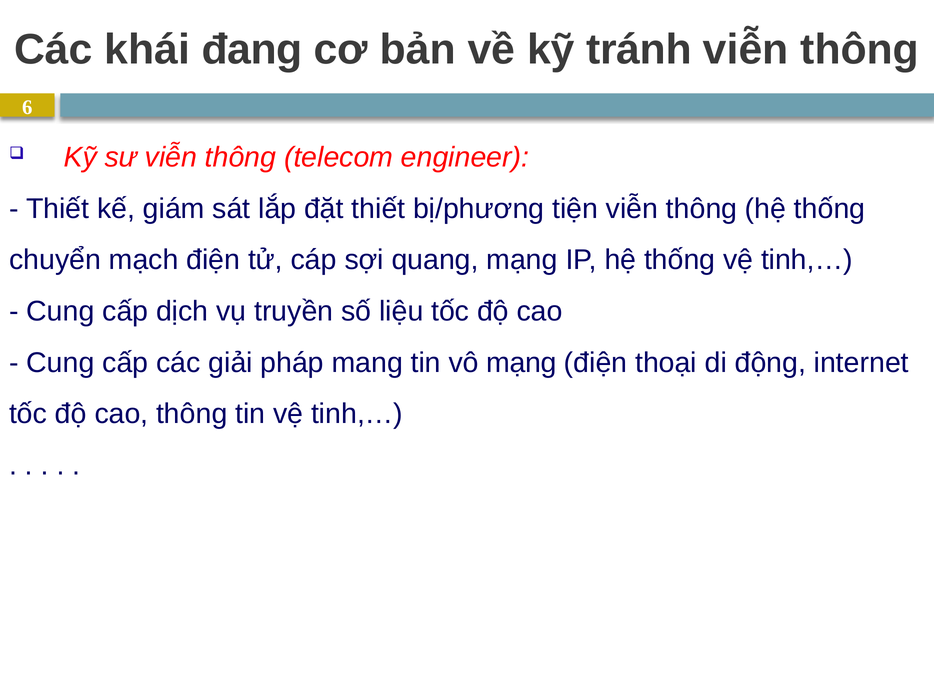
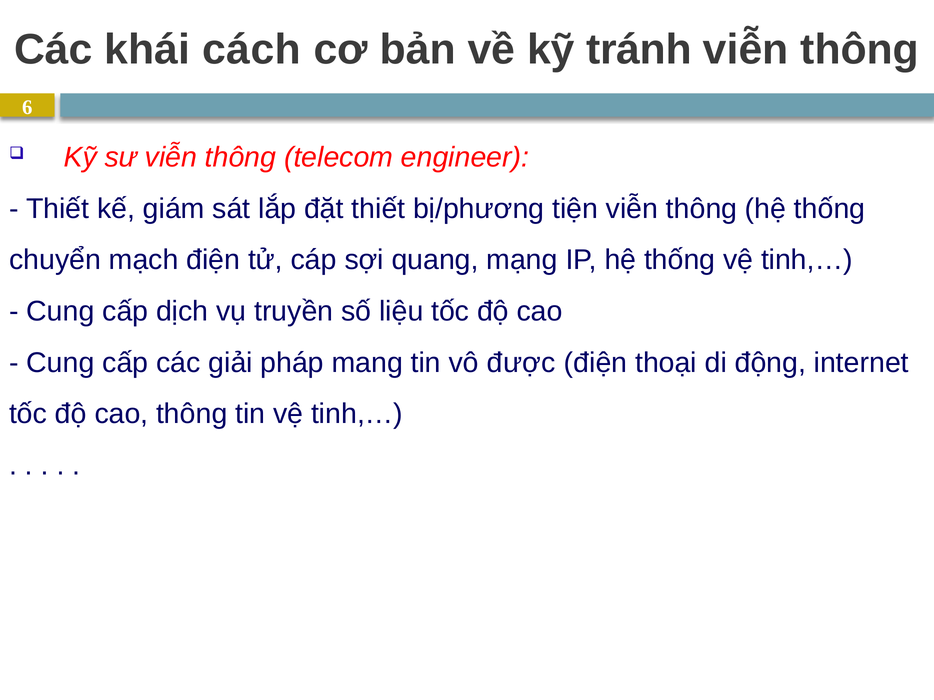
đang: đang -> cách (252, 50)
vô mạng: mạng -> được (521, 363)
